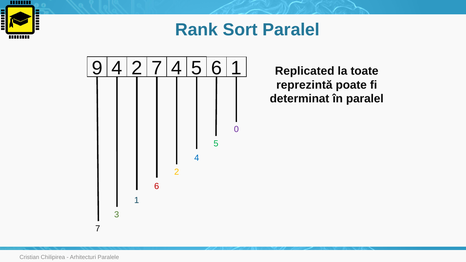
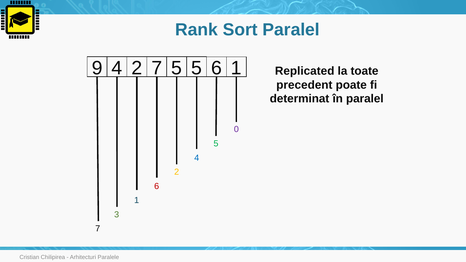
7 4: 4 -> 5 (177, 68)
reprezintă: reprezintă -> precedent (304, 85)
